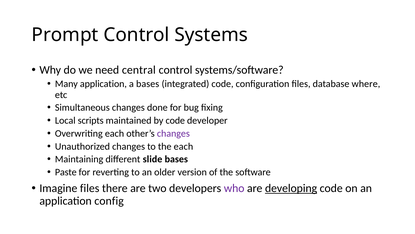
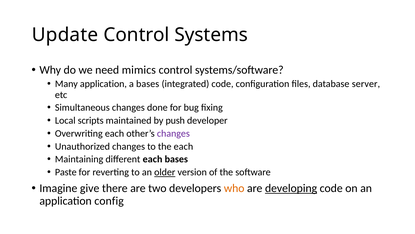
Prompt: Prompt -> Update (65, 35)
central: central -> mimics (139, 70)
where: where -> server (366, 84)
by code: code -> push (175, 120)
different slide: slide -> each (153, 159)
older underline: none -> present (165, 172)
Imagine files: files -> give (90, 188)
who colour: purple -> orange (234, 188)
